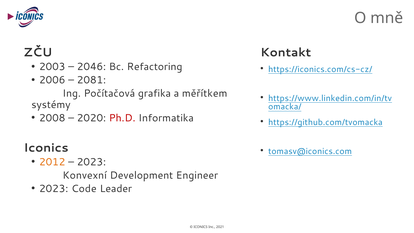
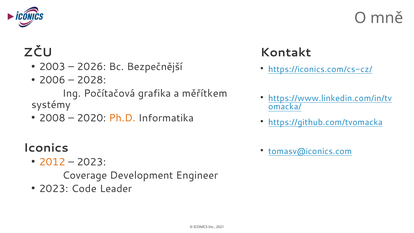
2046: 2046 -> 2026 (91, 67)
Refactoring: Refactoring -> Bezpečnější (155, 67)
2081: 2081 -> 2028 (91, 80)
Ph.D colour: red -> orange (122, 118)
Konvexní: Konvexní -> Coverage (85, 175)
